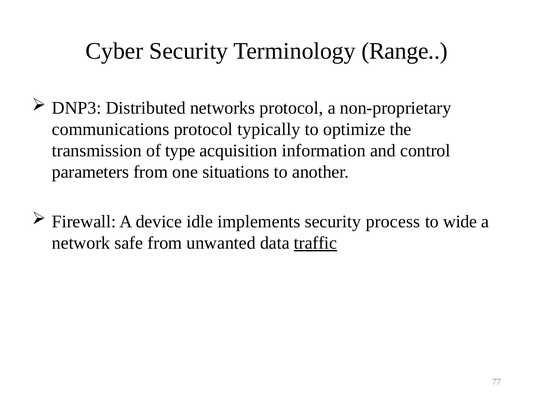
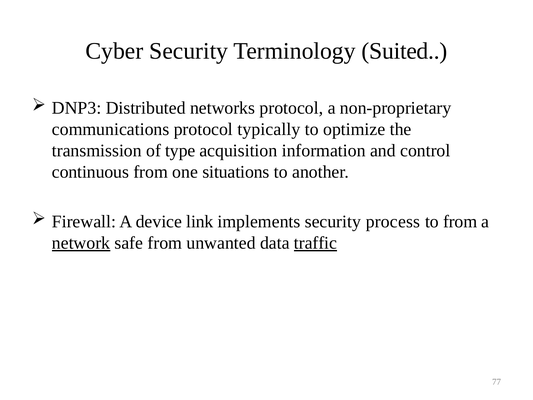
Range: Range -> Suited (404, 51)
parameters: parameters -> continuous (90, 172)
idle: idle -> link (200, 222)
to wide: wide -> from (460, 222)
network underline: none -> present (81, 243)
